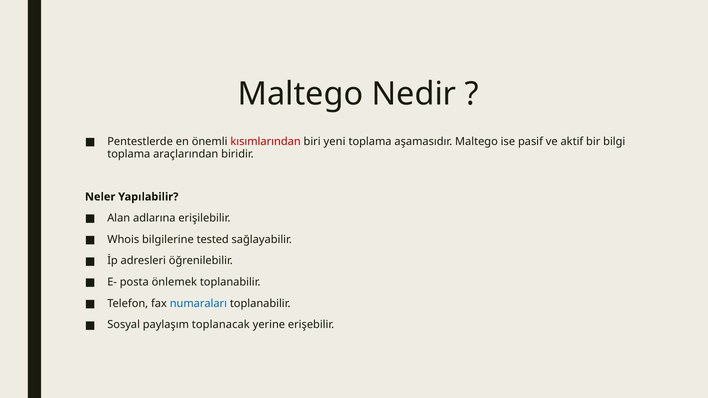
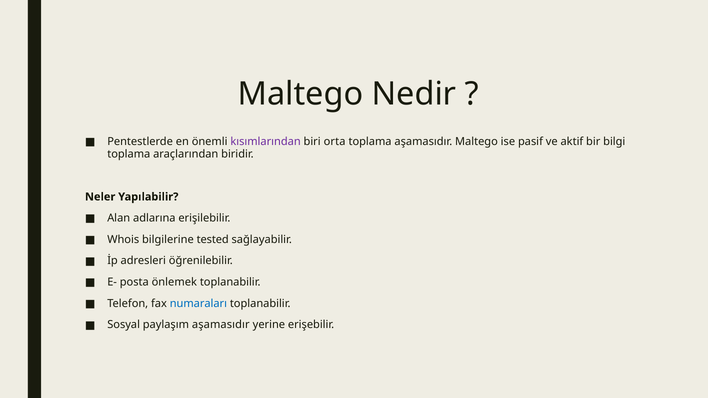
kısımlarından colour: red -> purple (266, 142)
yeni: yeni -> orta (335, 142)
paylaşım toplanacak: toplanacak -> aşamasıdır (221, 325)
